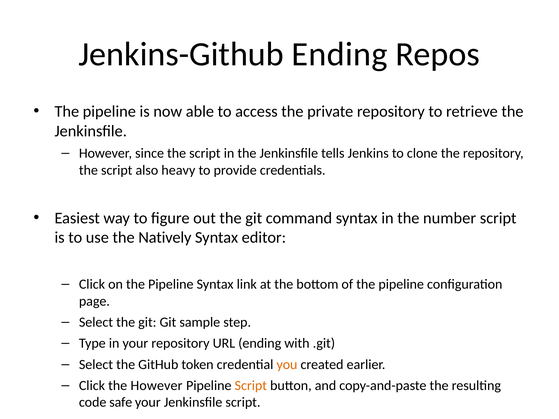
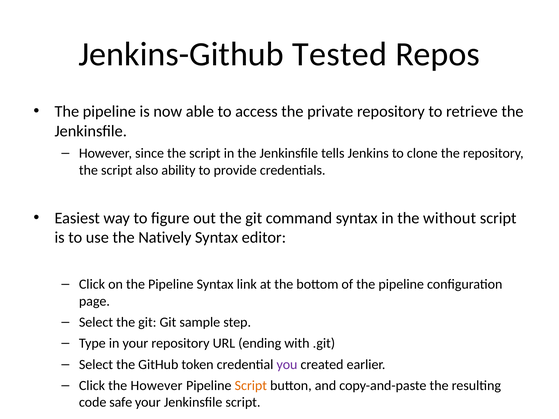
Jenkins-Github Ending: Ending -> Tested (340, 54)
heavy: heavy -> ability (178, 170)
number: number -> without (450, 218)
you colour: orange -> purple (287, 365)
